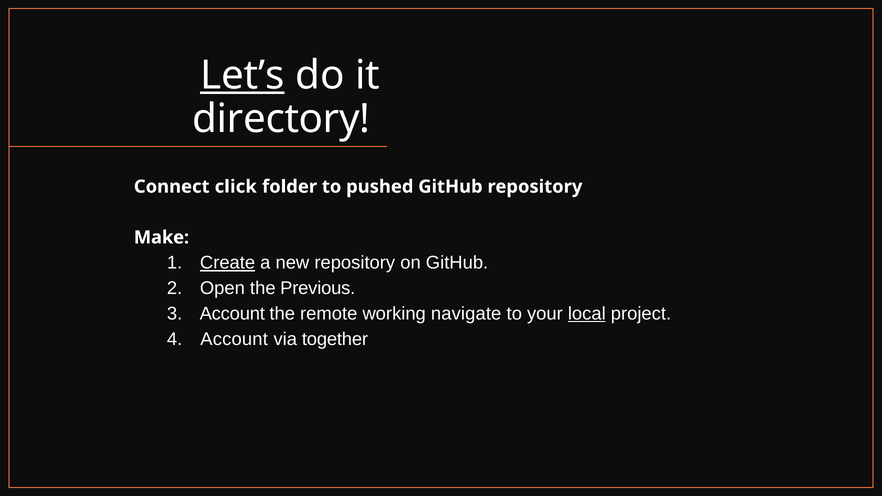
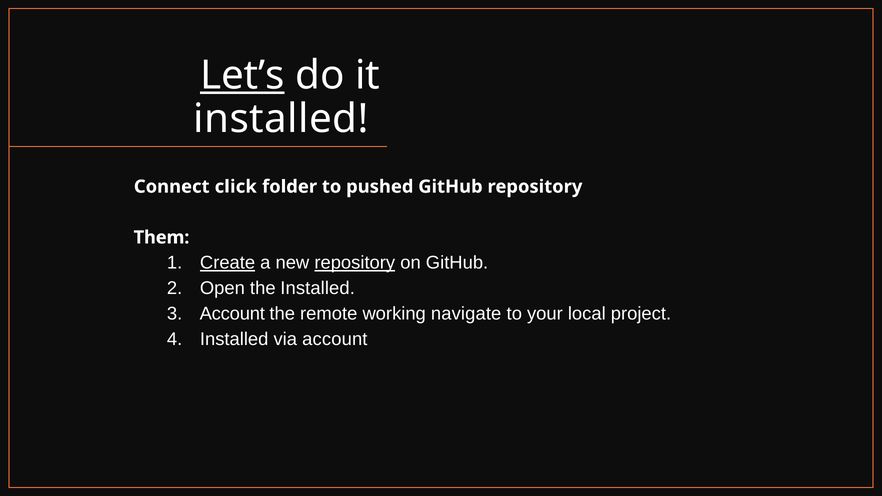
directory: directory -> installed (281, 119)
Make: Make -> Them (161, 237)
repository underline: none -> present (355, 263)
the Previous: Previous -> Installed (318, 288)
local underline: present -> none (587, 314)
Account: Account -> Installed (234, 339)
via together: together -> account (335, 339)
